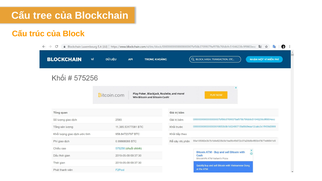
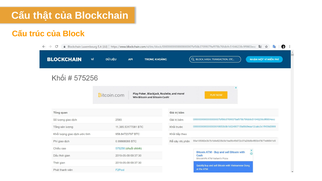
tree: tree -> thật (42, 16)
